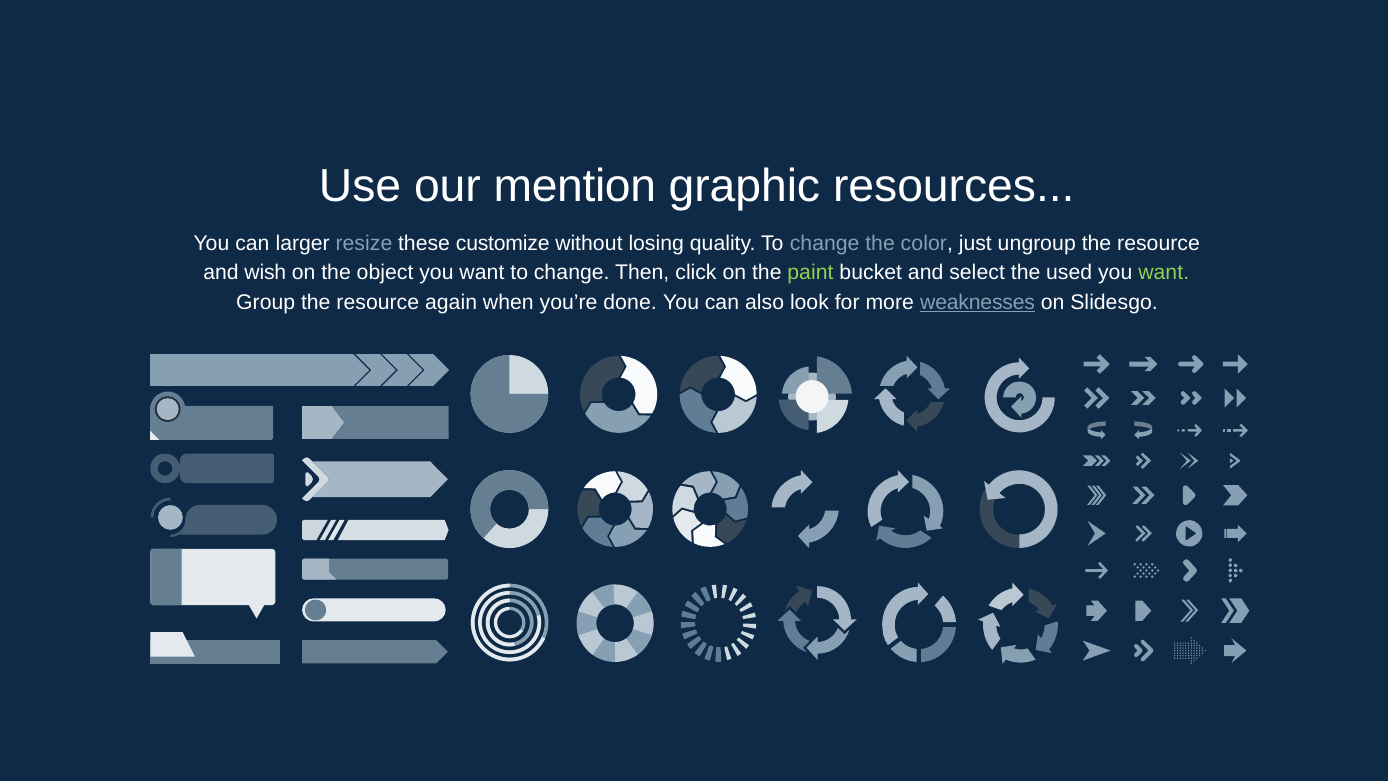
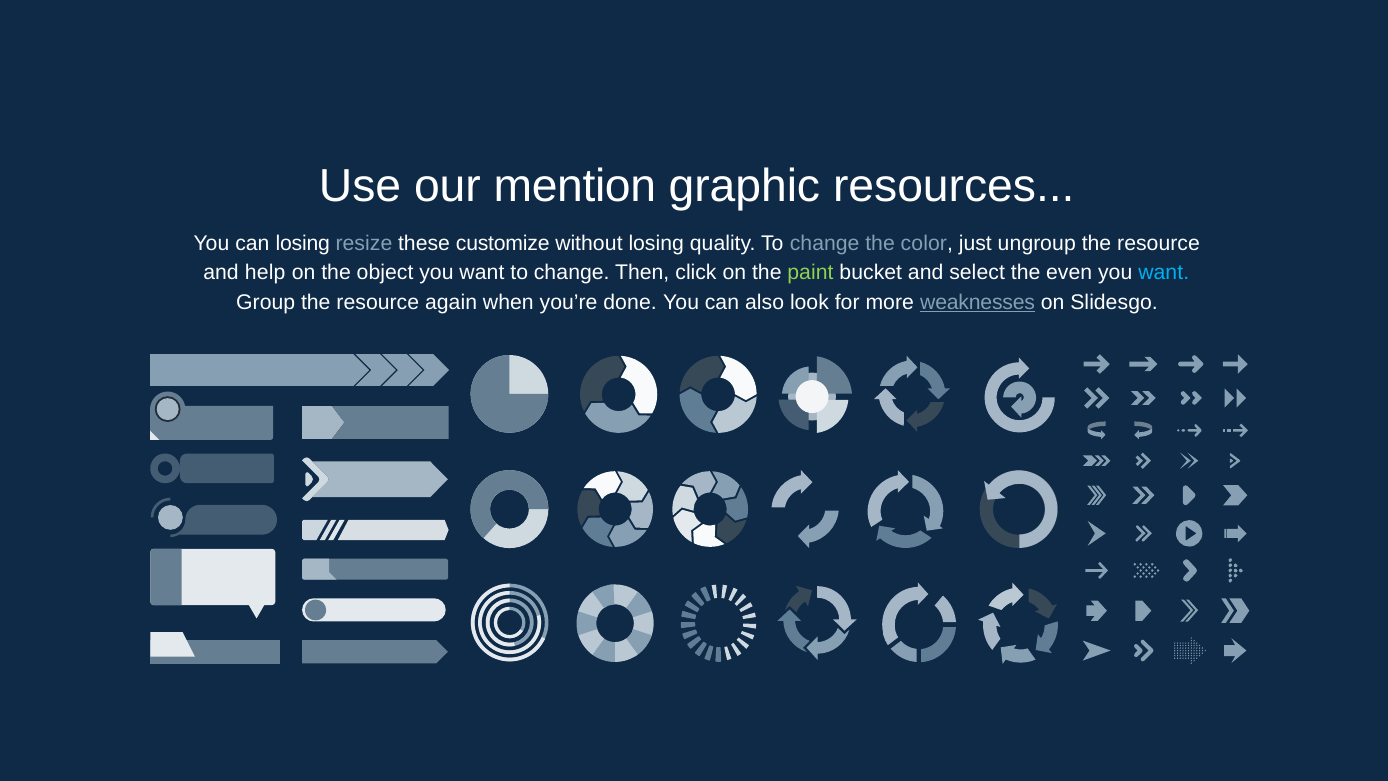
can larger: larger -> losing (303, 244)
wish: wish -> help (265, 273)
used: used -> even (1069, 273)
want colour: light green -> light blue (1164, 273)
